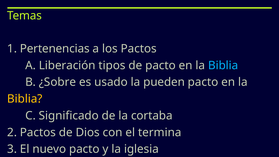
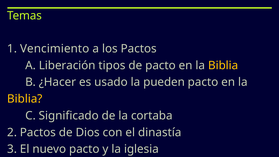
Pertenencias: Pertenencias -> Vencimiento (55, 49)
Biblia colour: light blue -> yellow (223, 65)
¿Sobre: ¿Sobre -> ¿Hacer (58, 82)
termina: termina -> dinastía (160, 132)
